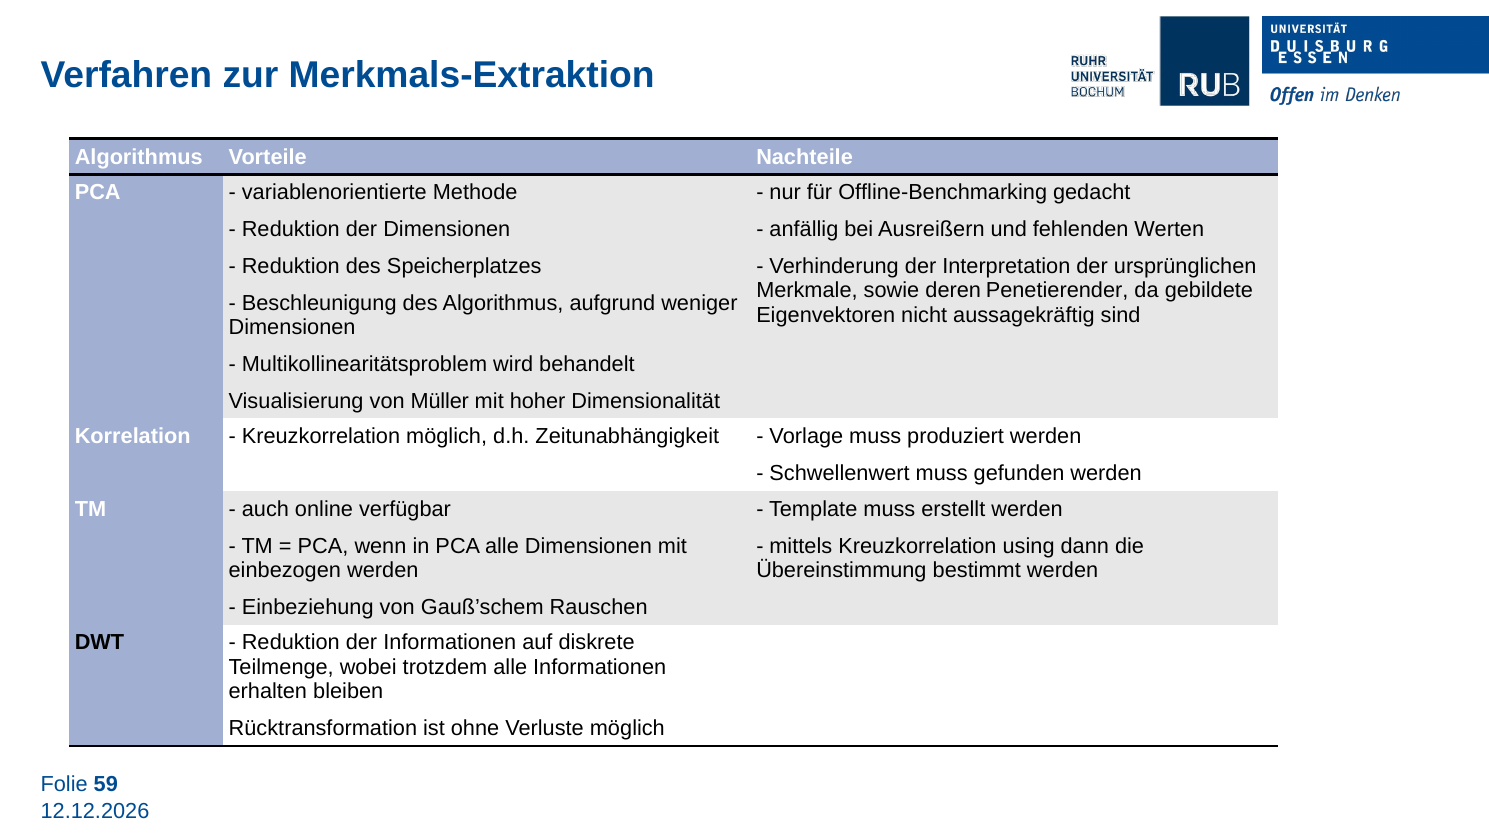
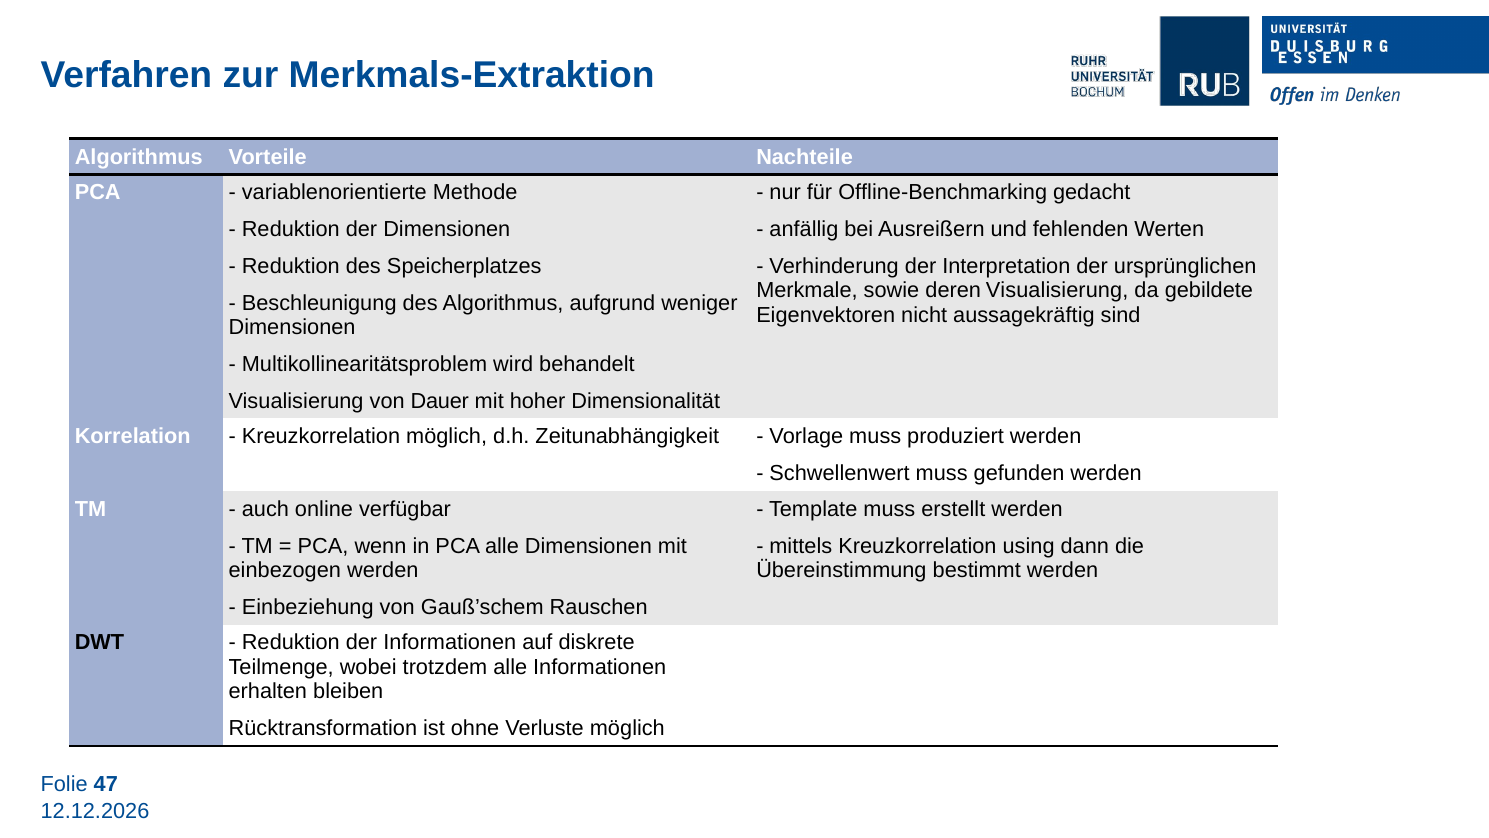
deren Penetierender: Penetierender -> Visualisierung (1057, 290)
Müller: Müller -> Dauer (440, 401)
59: 59 -> 47 (106, 784)
